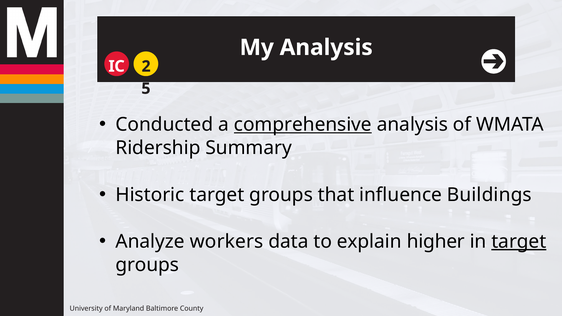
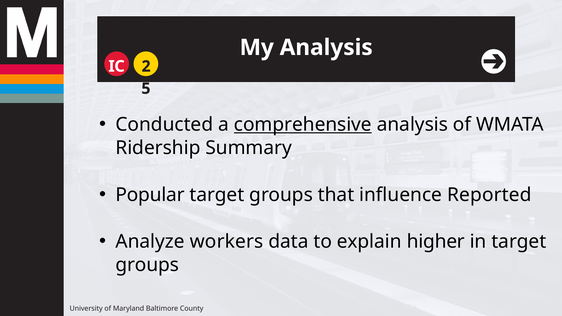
Historic: Historic -> Popular (150, 195)
Buildings: Buildings -> Reported (489, 195)
target underline: present -> none (519, 242)
